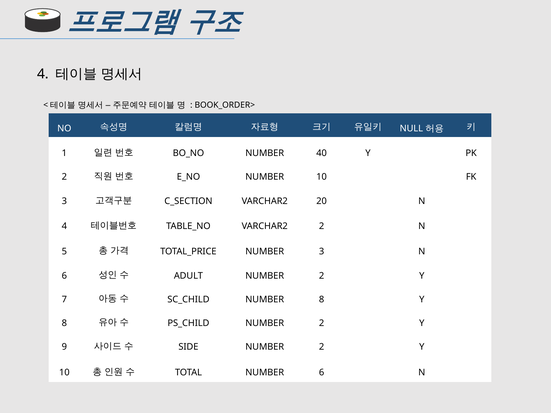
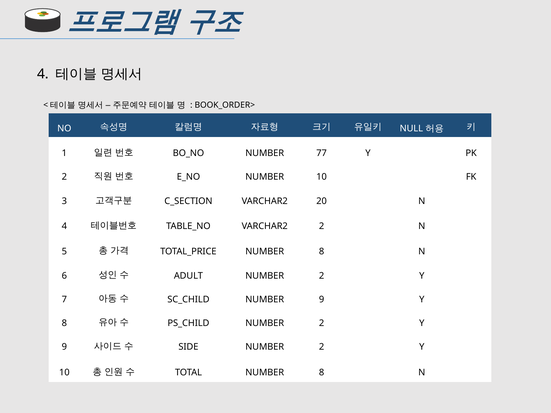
40: 40 -> 77 (322, 153)
3: 3 -> 8 (322, 251)
NUMBER 8: 8 -> 9 (322, 300)
TOTAL NUMBER 6: 6 -> 8 (322, 373)
